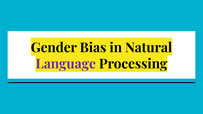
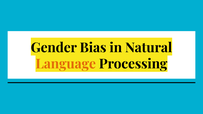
Language colour: purple -> orange (66, 64)
